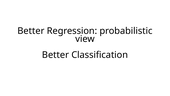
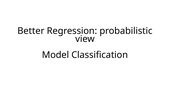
Better: Better -> Model (56, 55)
